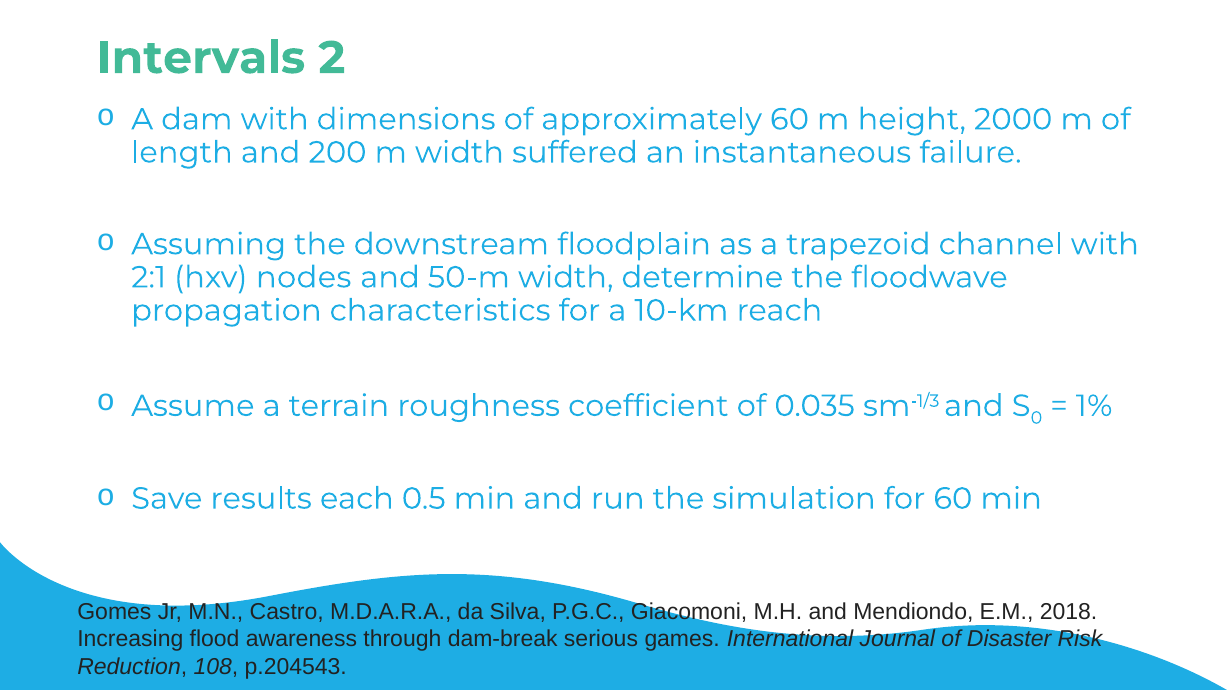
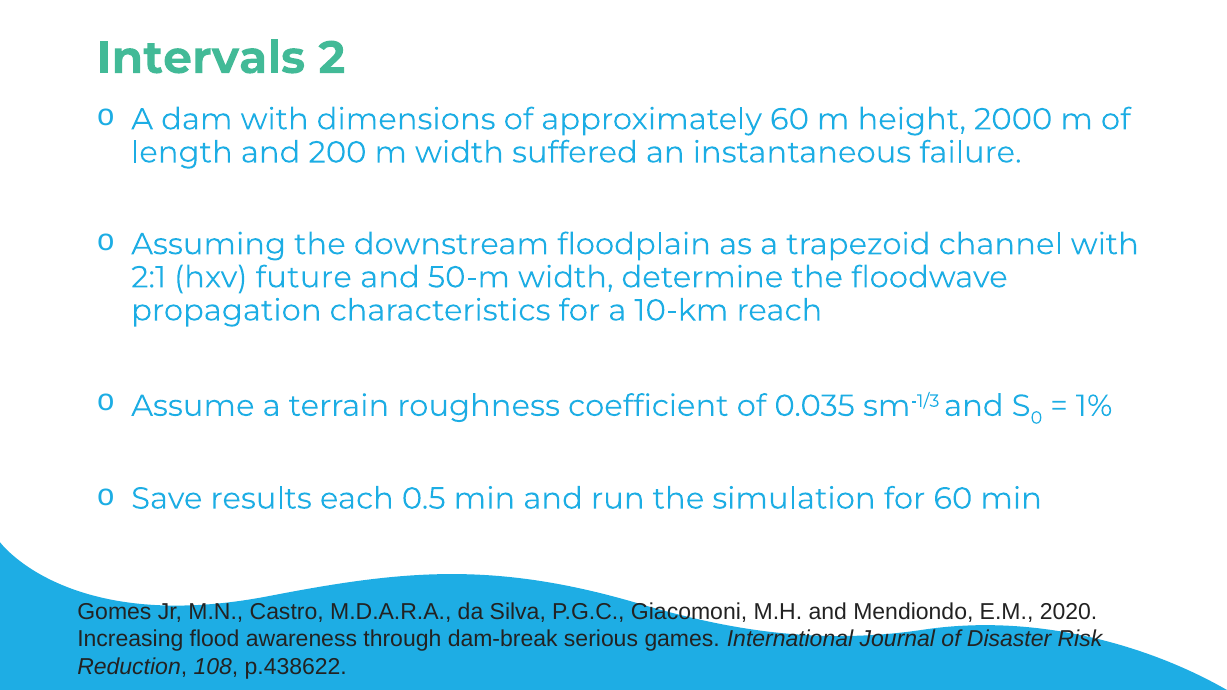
nodes: nodes -> future (304, 277)
2018: 2018 -> 2020 (1069, 612)
p.204543: p.204543 -> p.438622 (296, 667)
